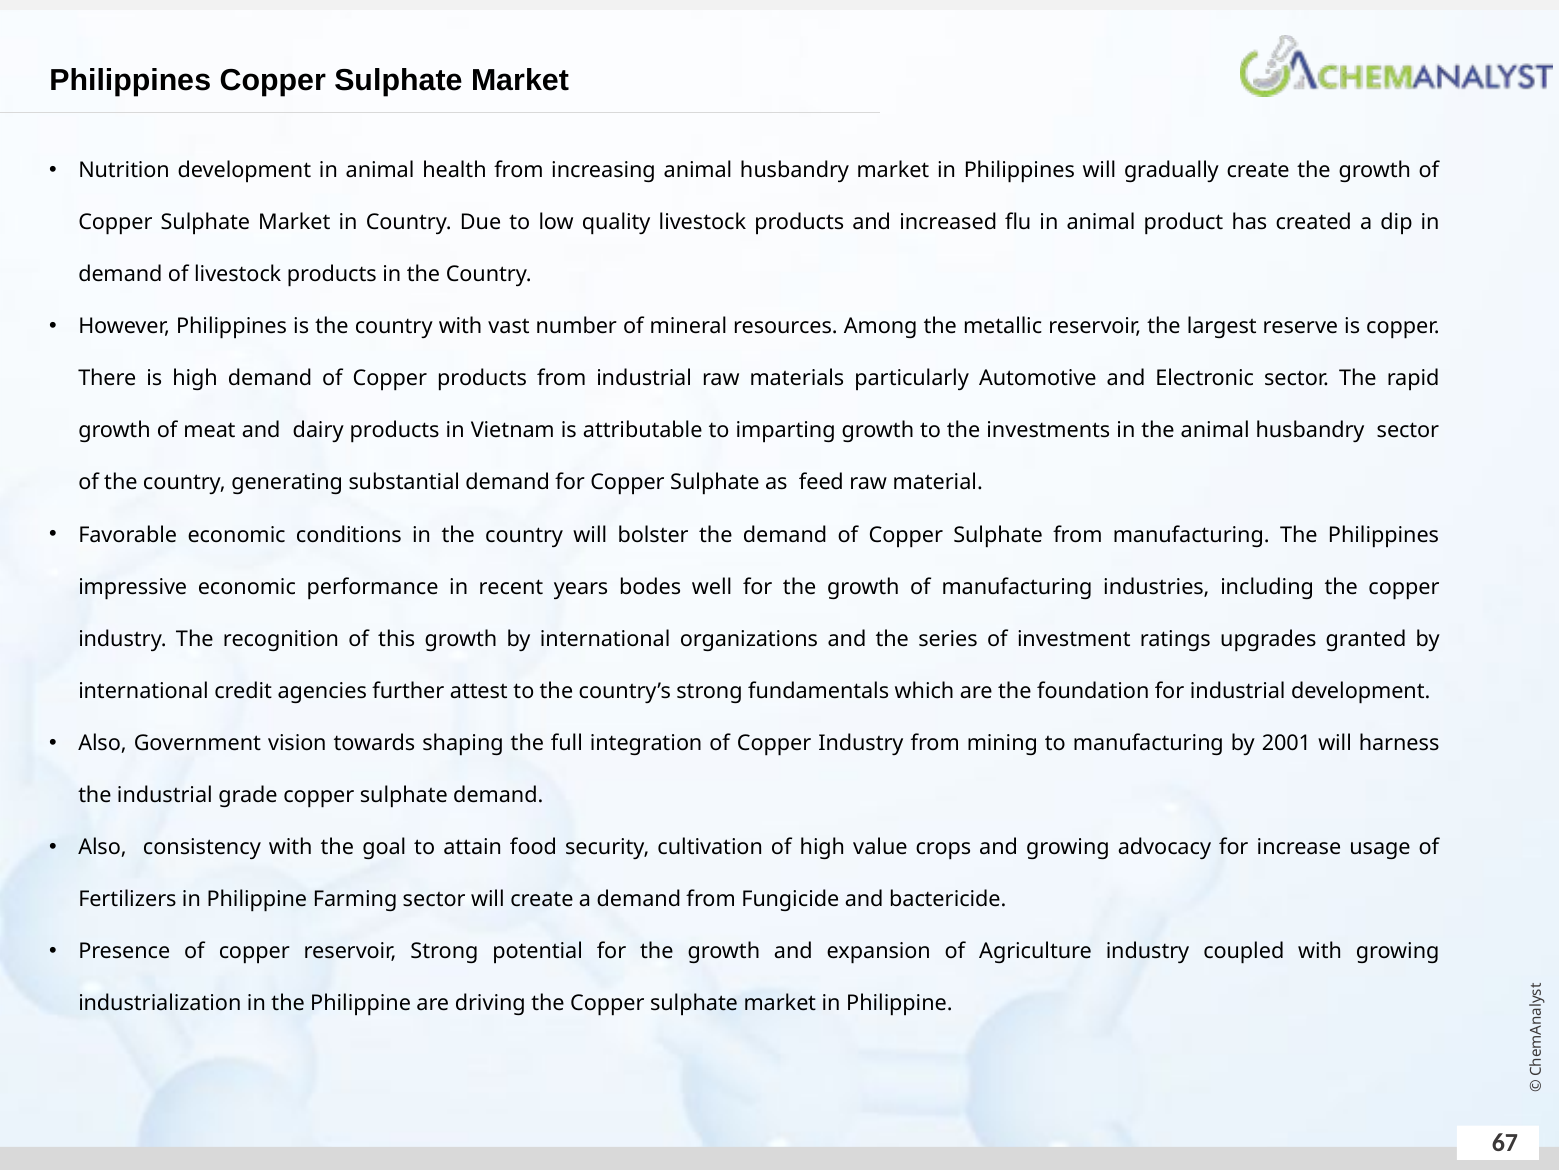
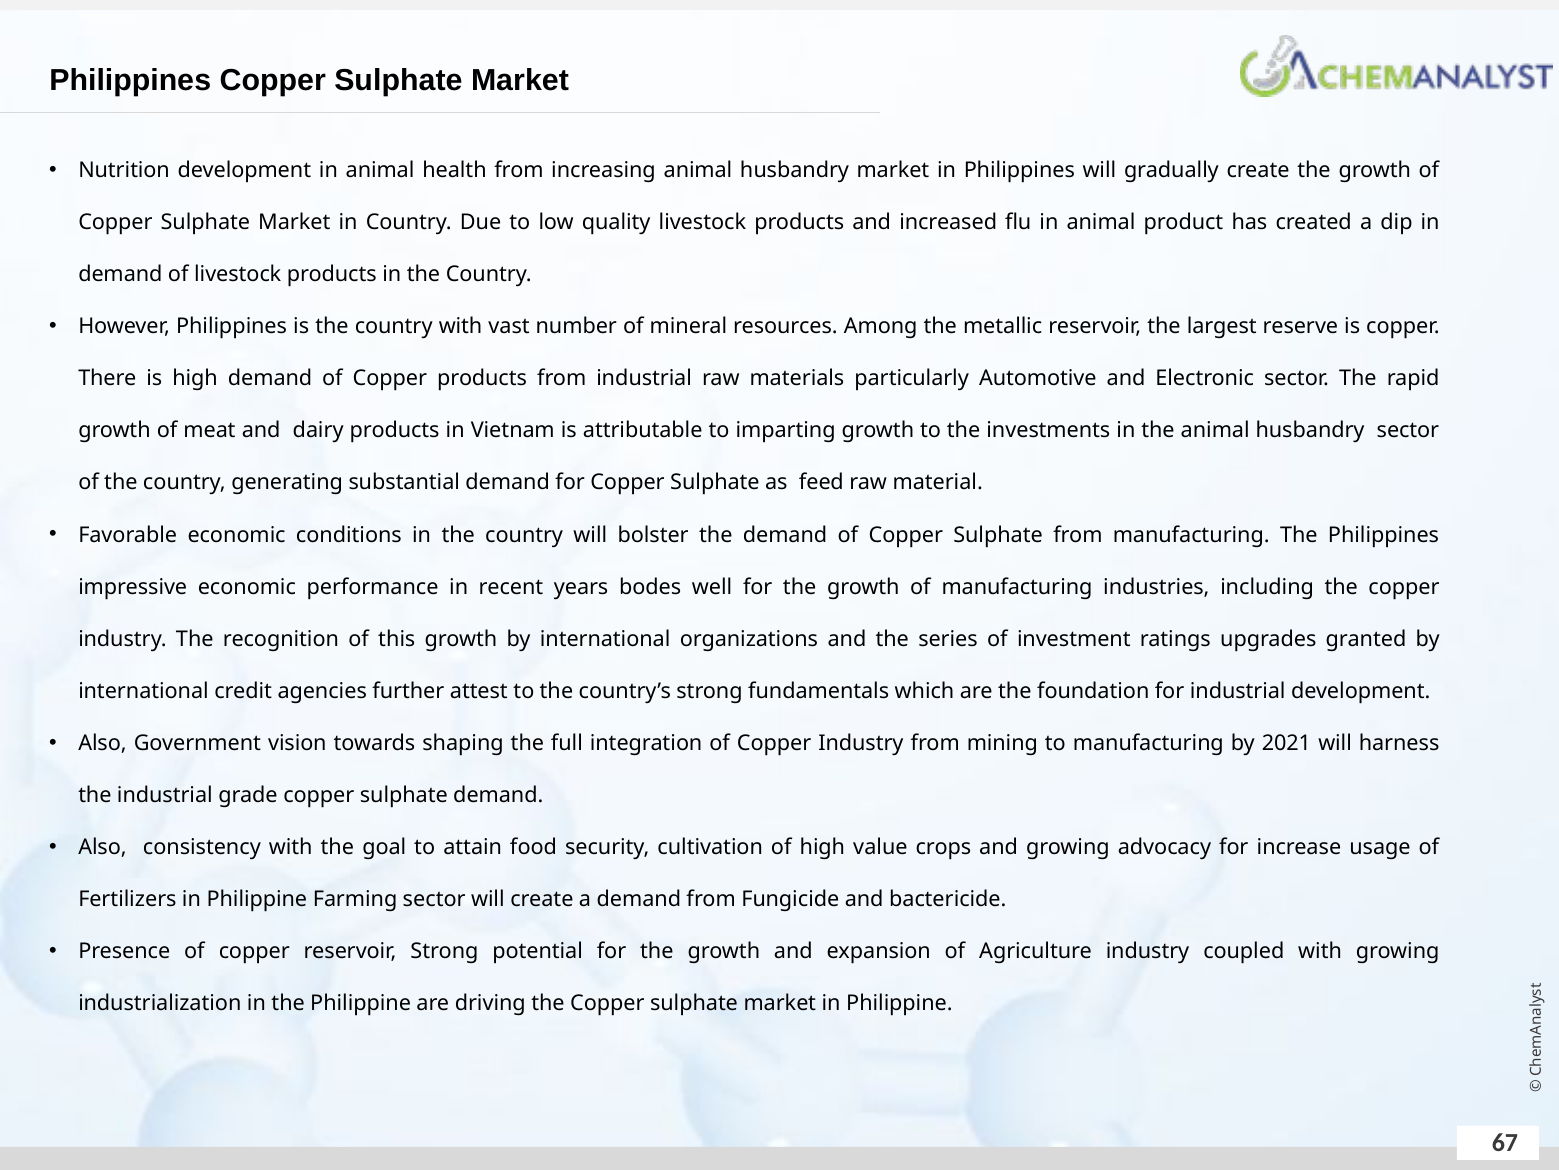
2001: 2001 -> 2021 (1286, 743)
